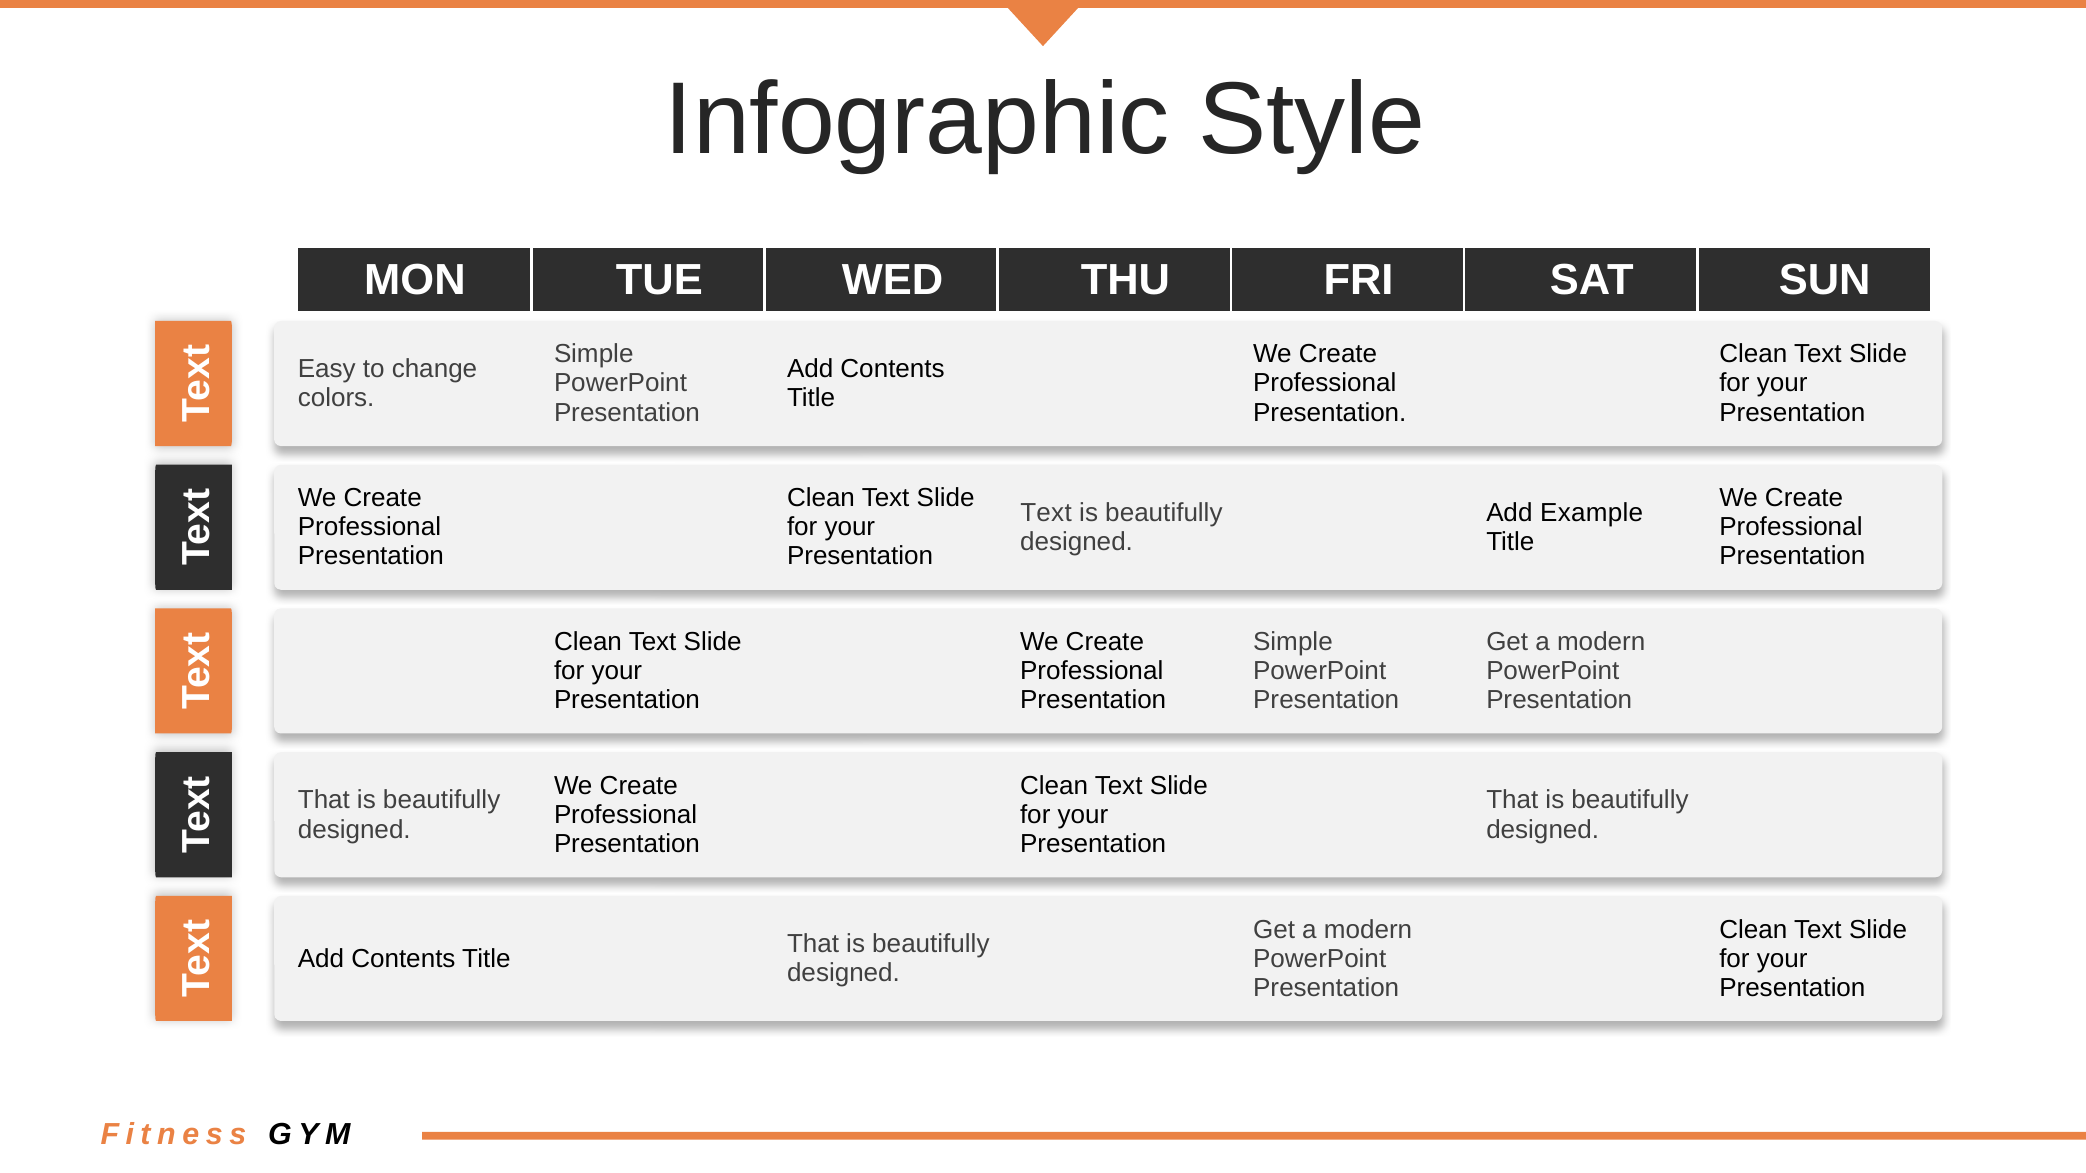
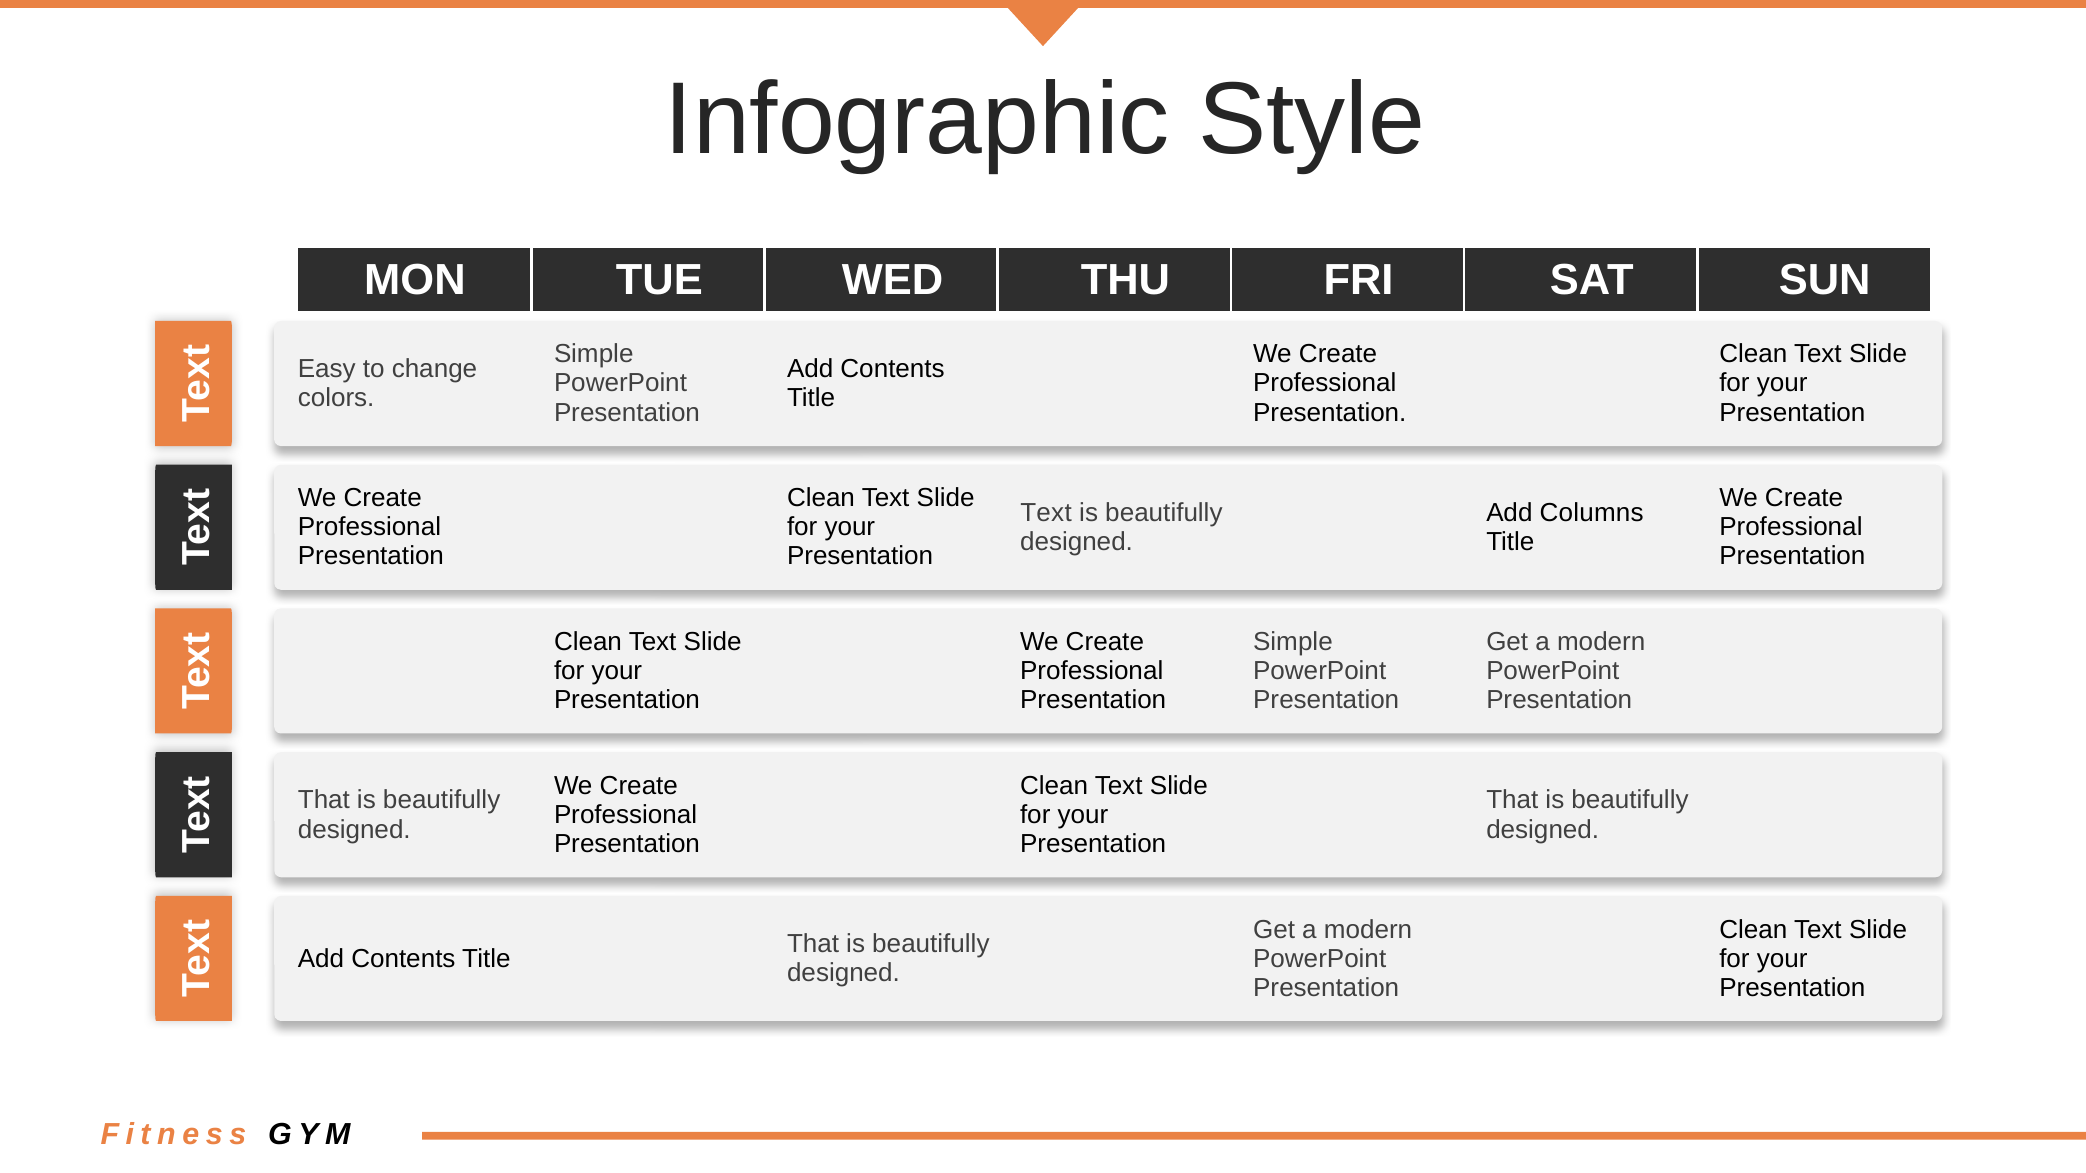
Example: Example -> Columns (1592, 513)
